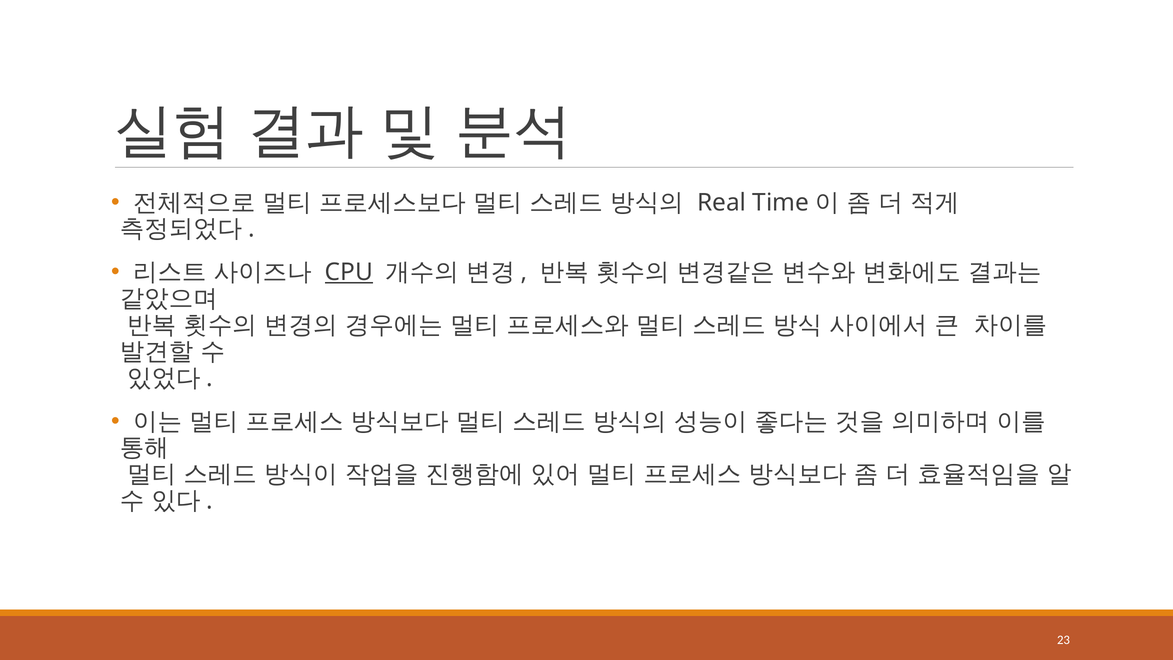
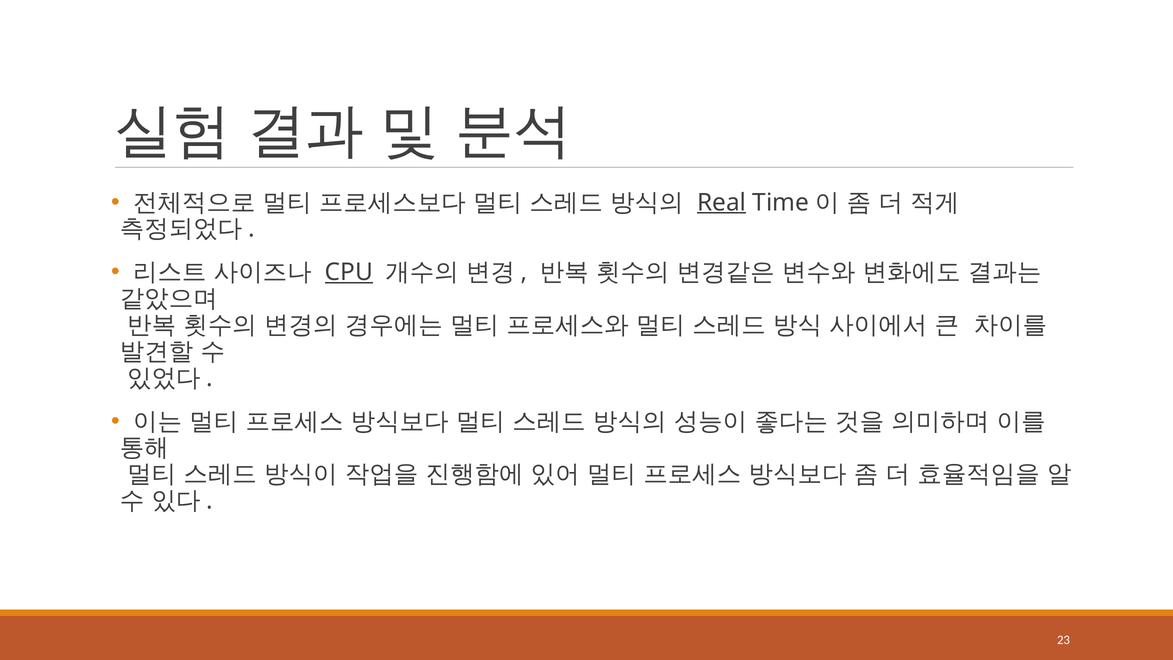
Real underline: none -> present (722, 202)
